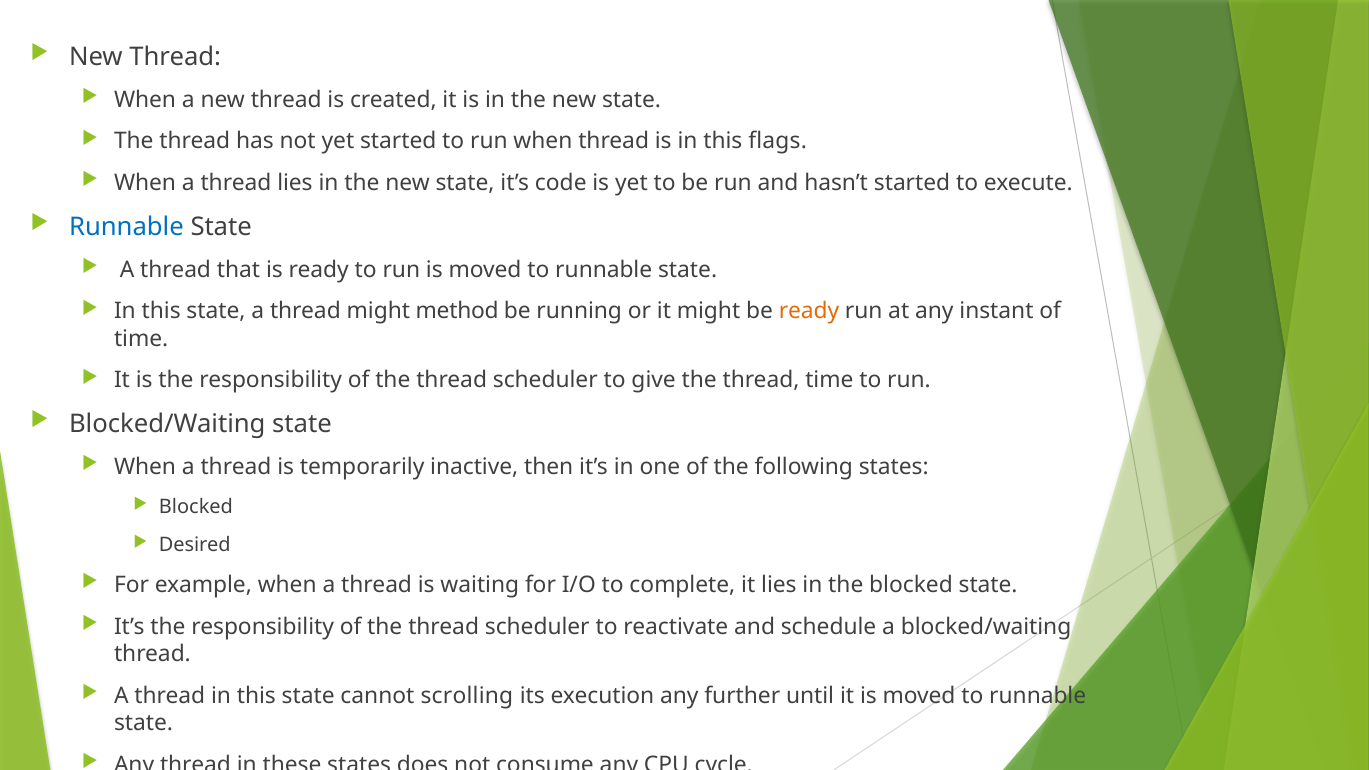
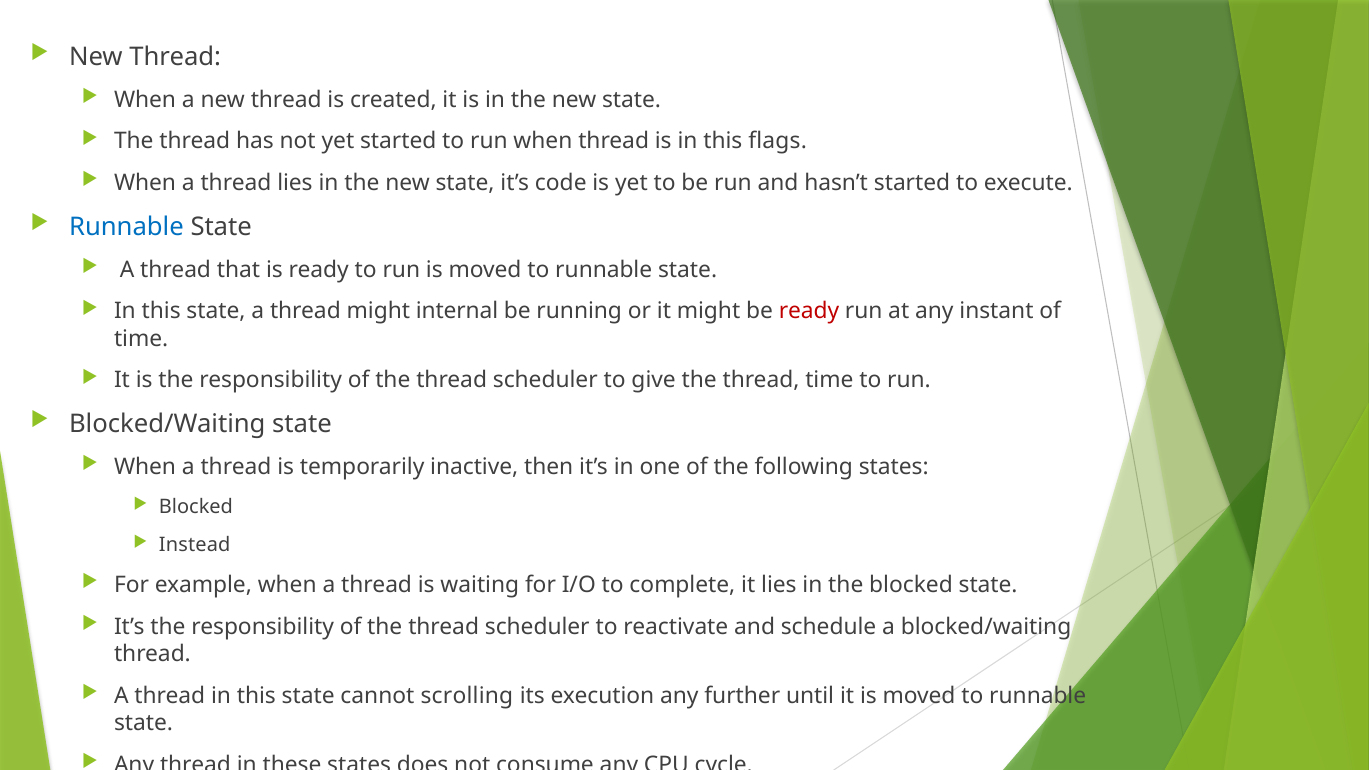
method: method -> internal (457, 311)
ready colour: orange -> red (809, 311)
Desired: Desired -> Instead (195, 545)
